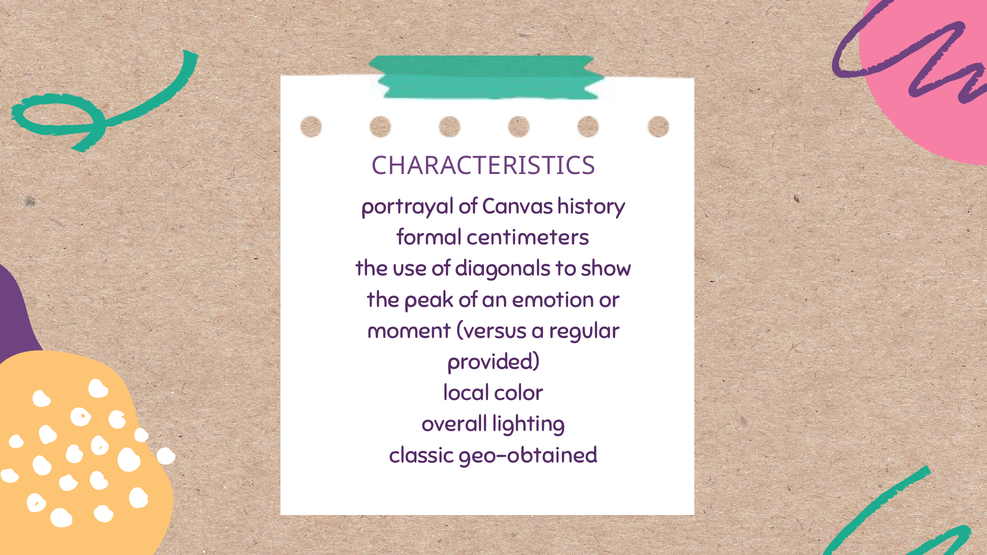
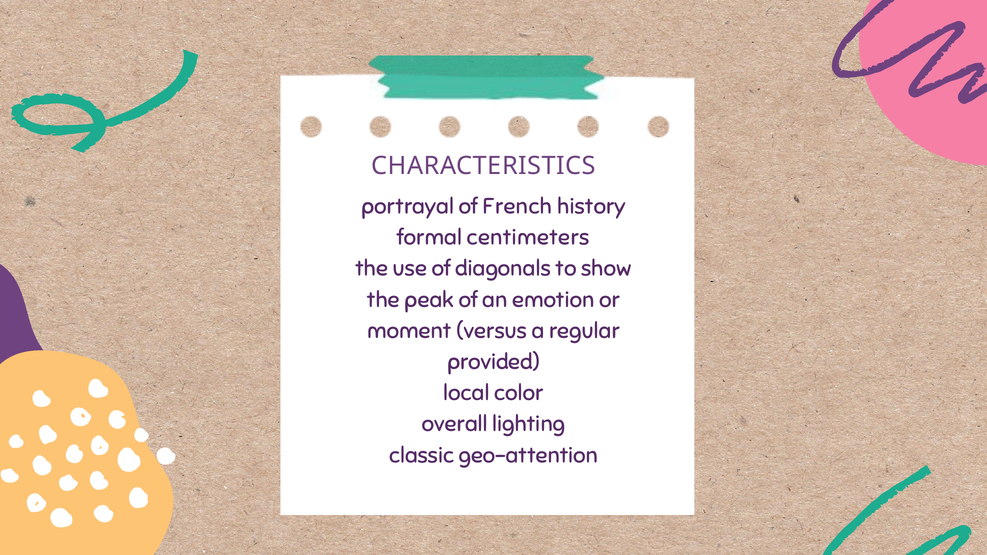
Canvas: Canvas -> French (518, 206)
geo-obtained: geo-obtained -> geo-attention (529, 455)
